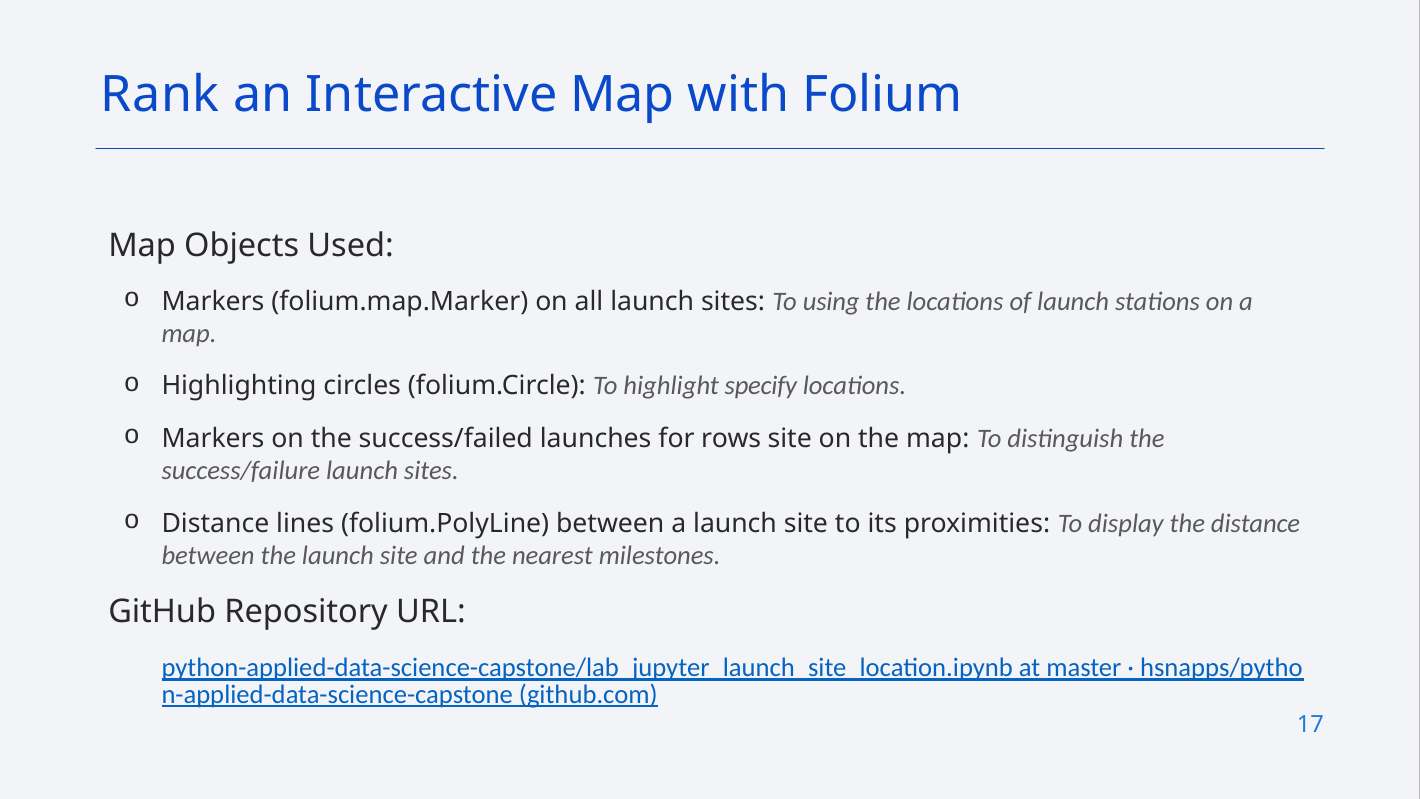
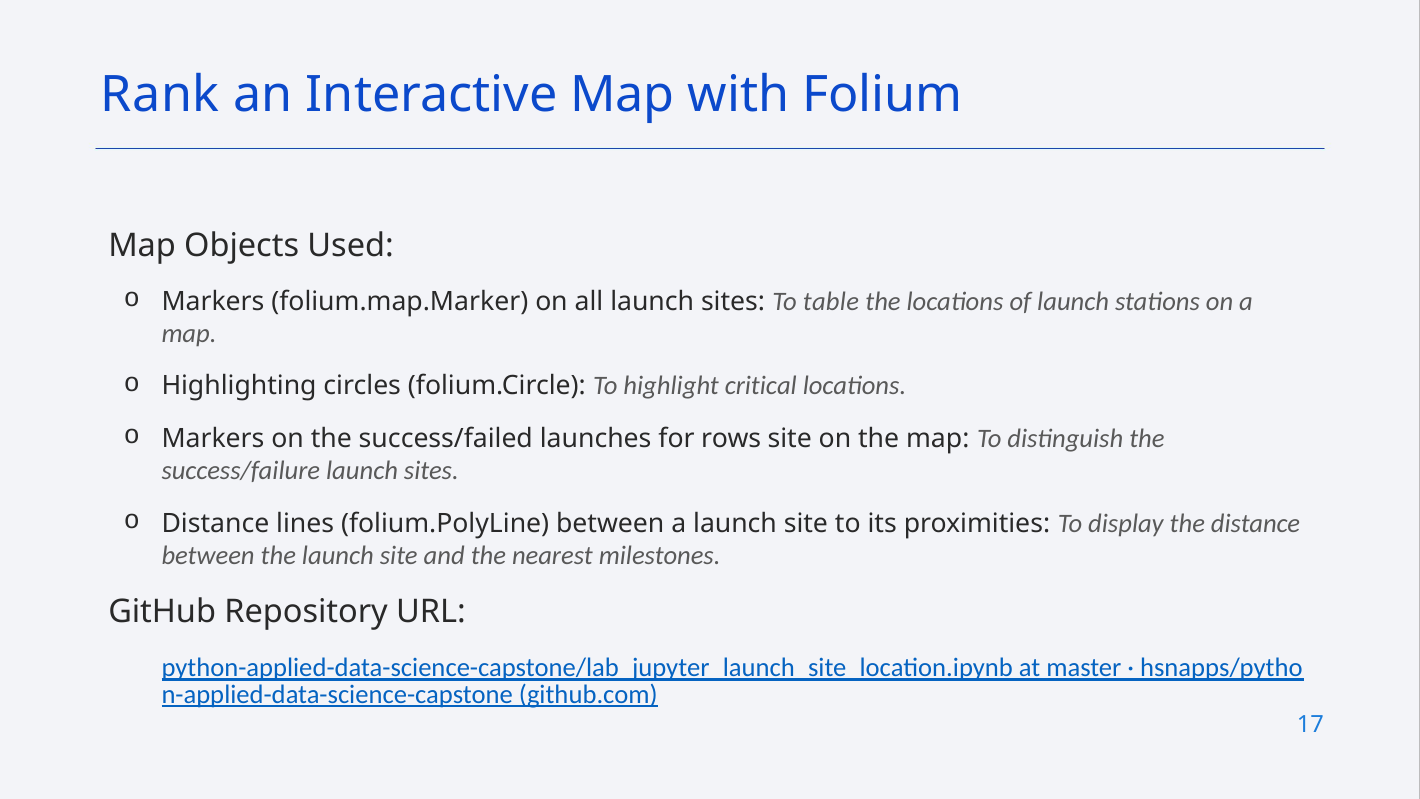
using: using -> table (831, 301)
specify: specify -> critical (761, 386)
